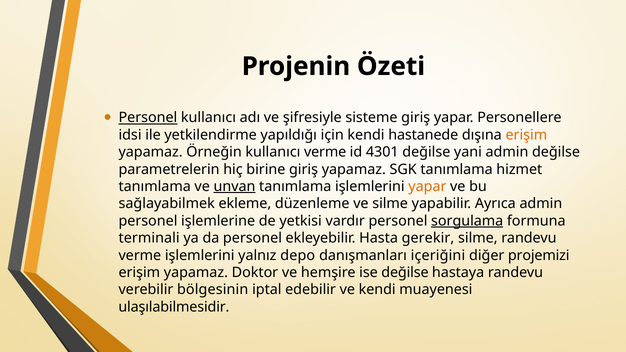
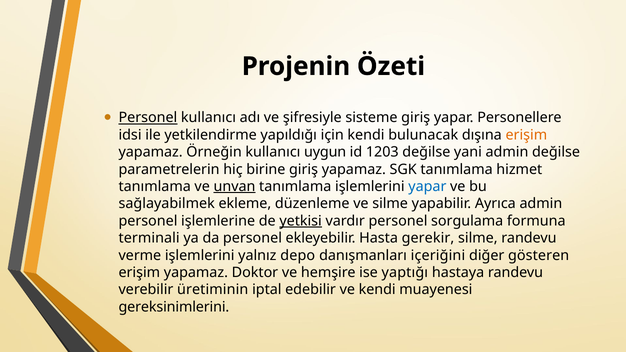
hastanede: hastanede -> bulunacak (423, 135)
kullanıcı verme: verme -> uygun (325, 152)
4301: 4301 -> 1203 (382, 152)
yapar colour: orange -> blue (427, 187)
yetkisi underline: none -> present (301, 221)
sorgulama underline: present -> none (467, 221)
projemizi: projemizi -> gösteren (539, 255)
ise değilse: değilse -> yaptığı (405, 273)
bölgesinin: bölgesinin -> üretiminin (213, 290)
ulaşılabilmesidir: ulaşılabilmesidir -> gereksinimlerini (174, 307)
